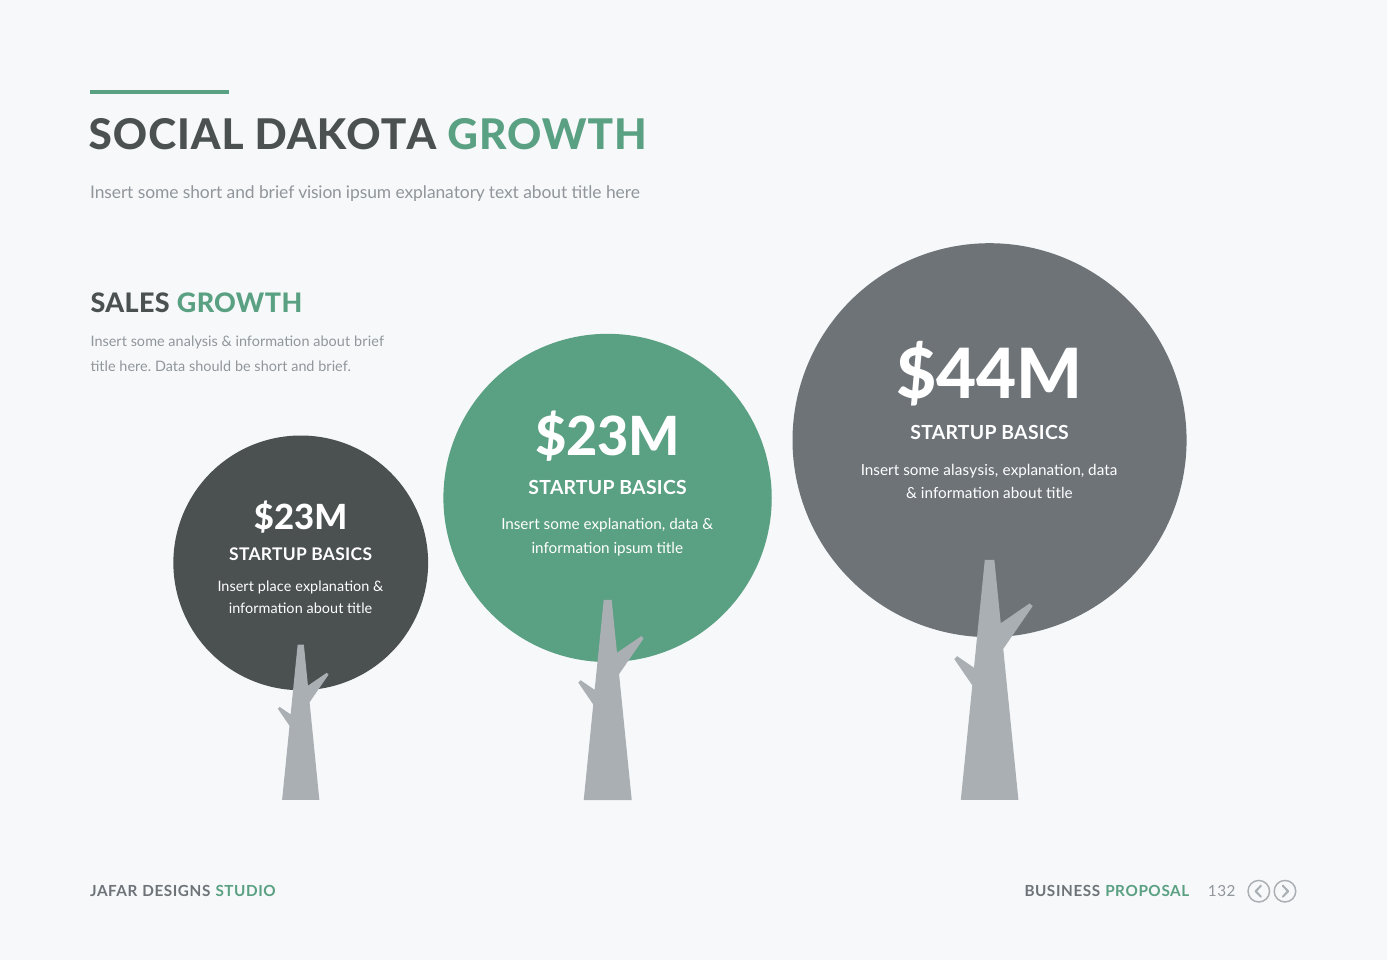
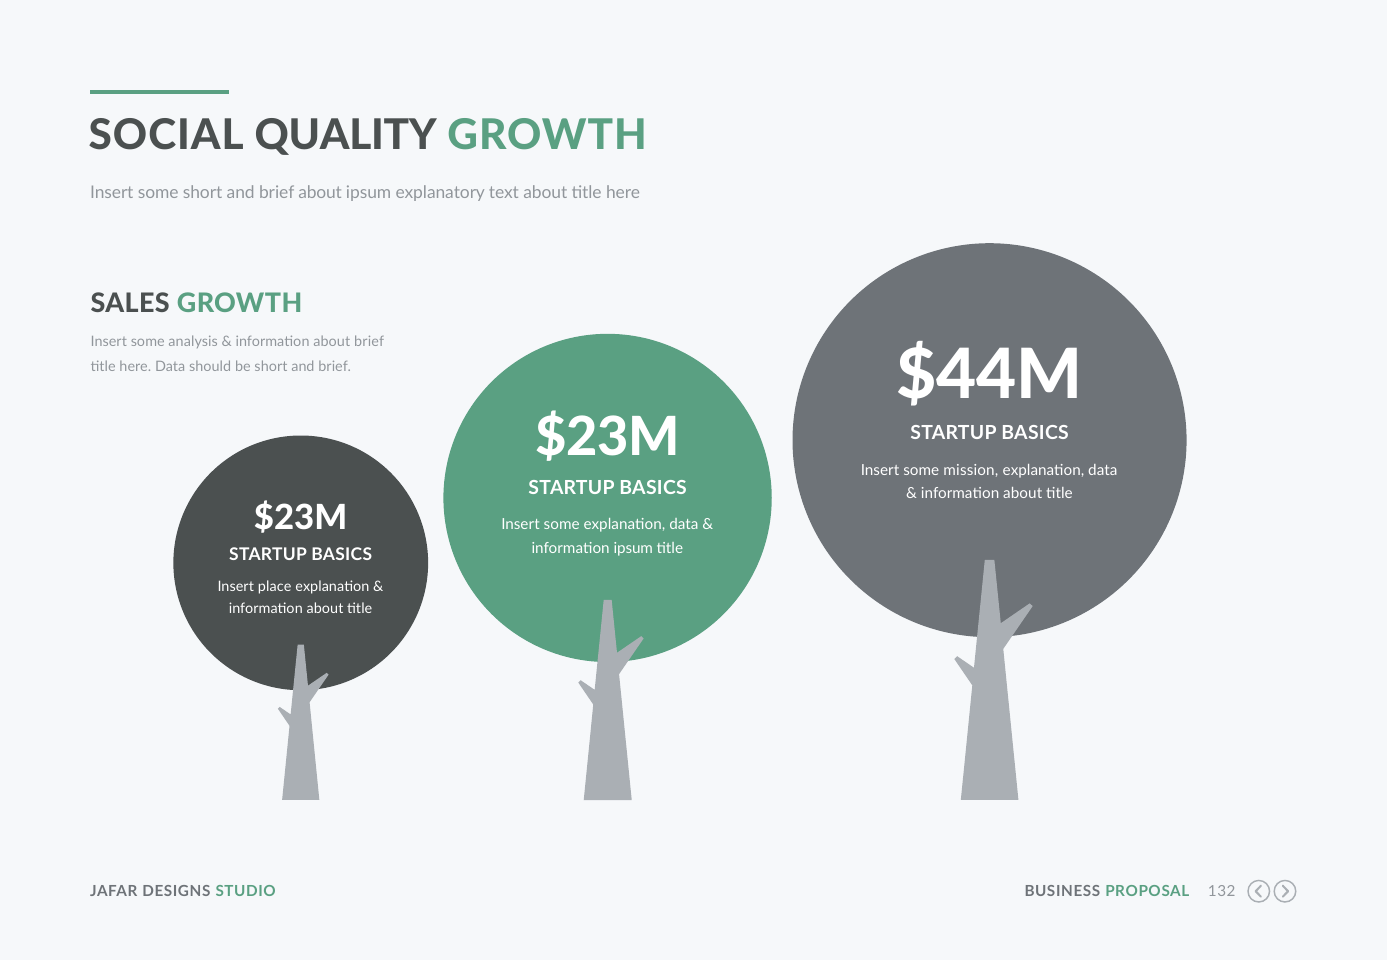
DAKOTA: DAKOTA -> QUALITY (346, 136)
brief vision: vision -> about (320, 193)
alasysis: alasysis -> mission (971, 470)
